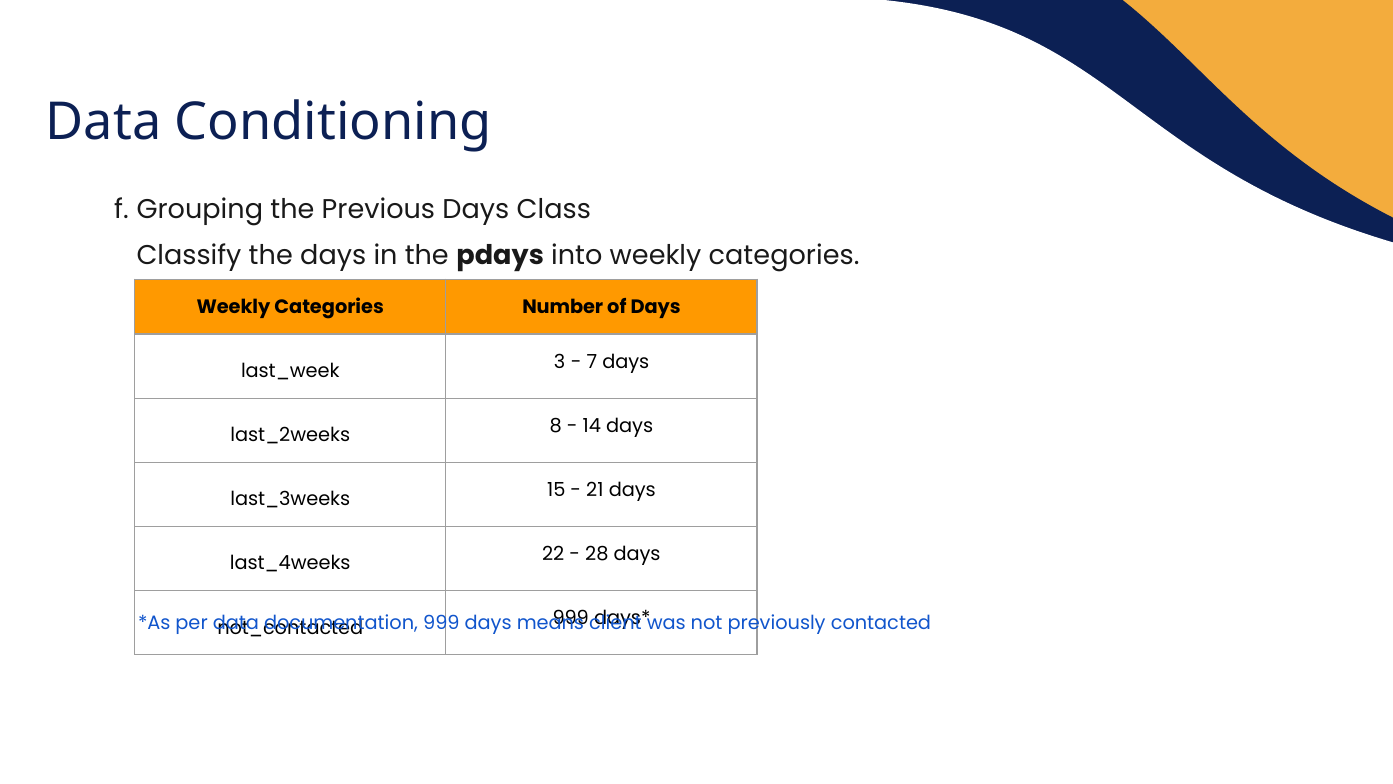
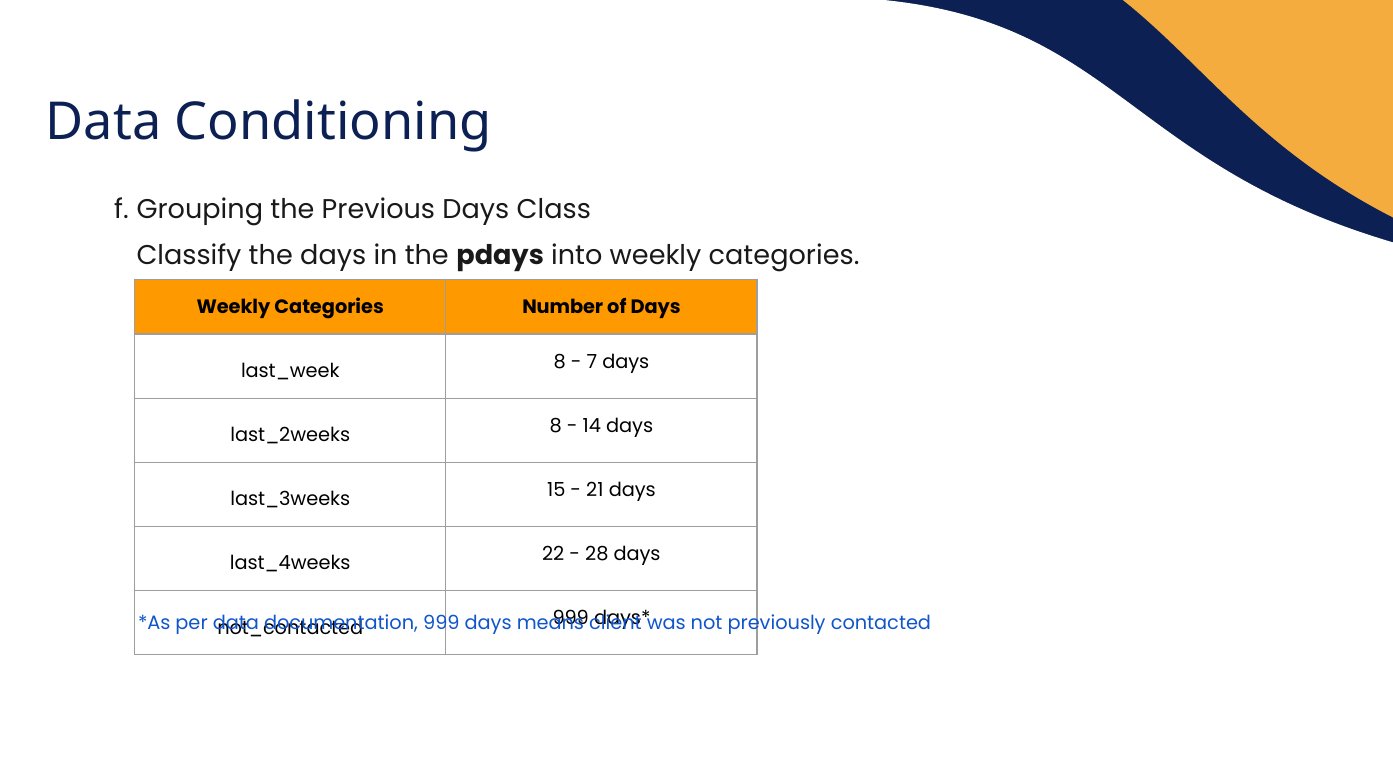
3: 3 -> 8 (560, 361)
